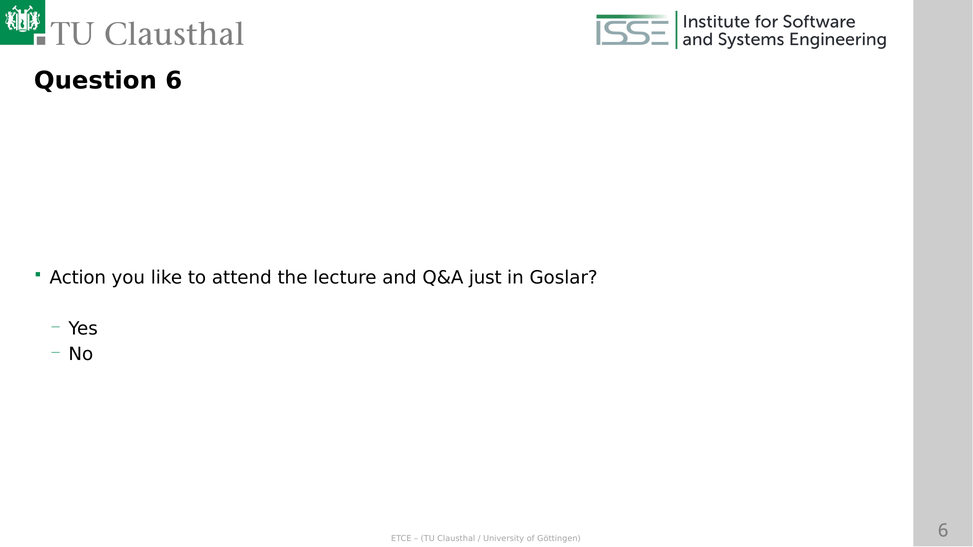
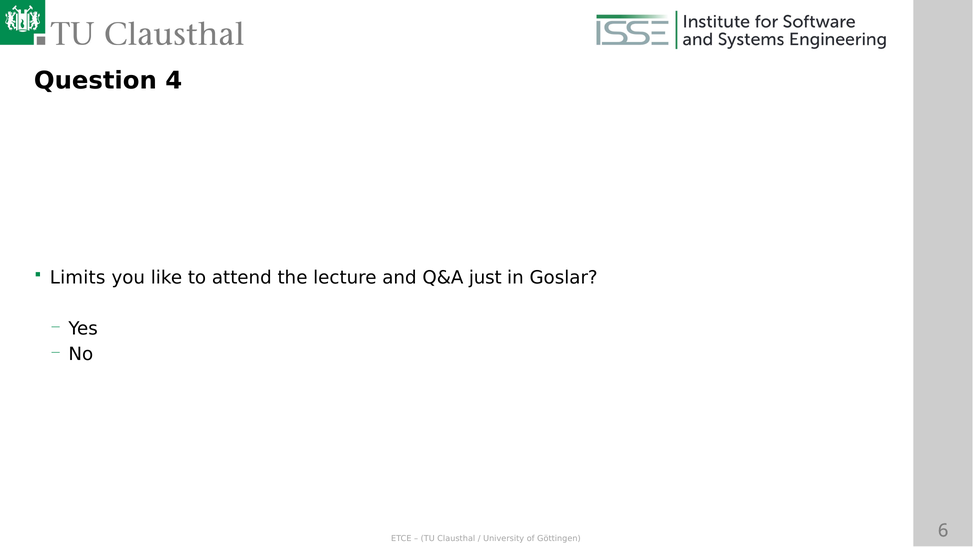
6: 6 -> 4 (174, 81)
Action: Action -> Limits (78, 278)
